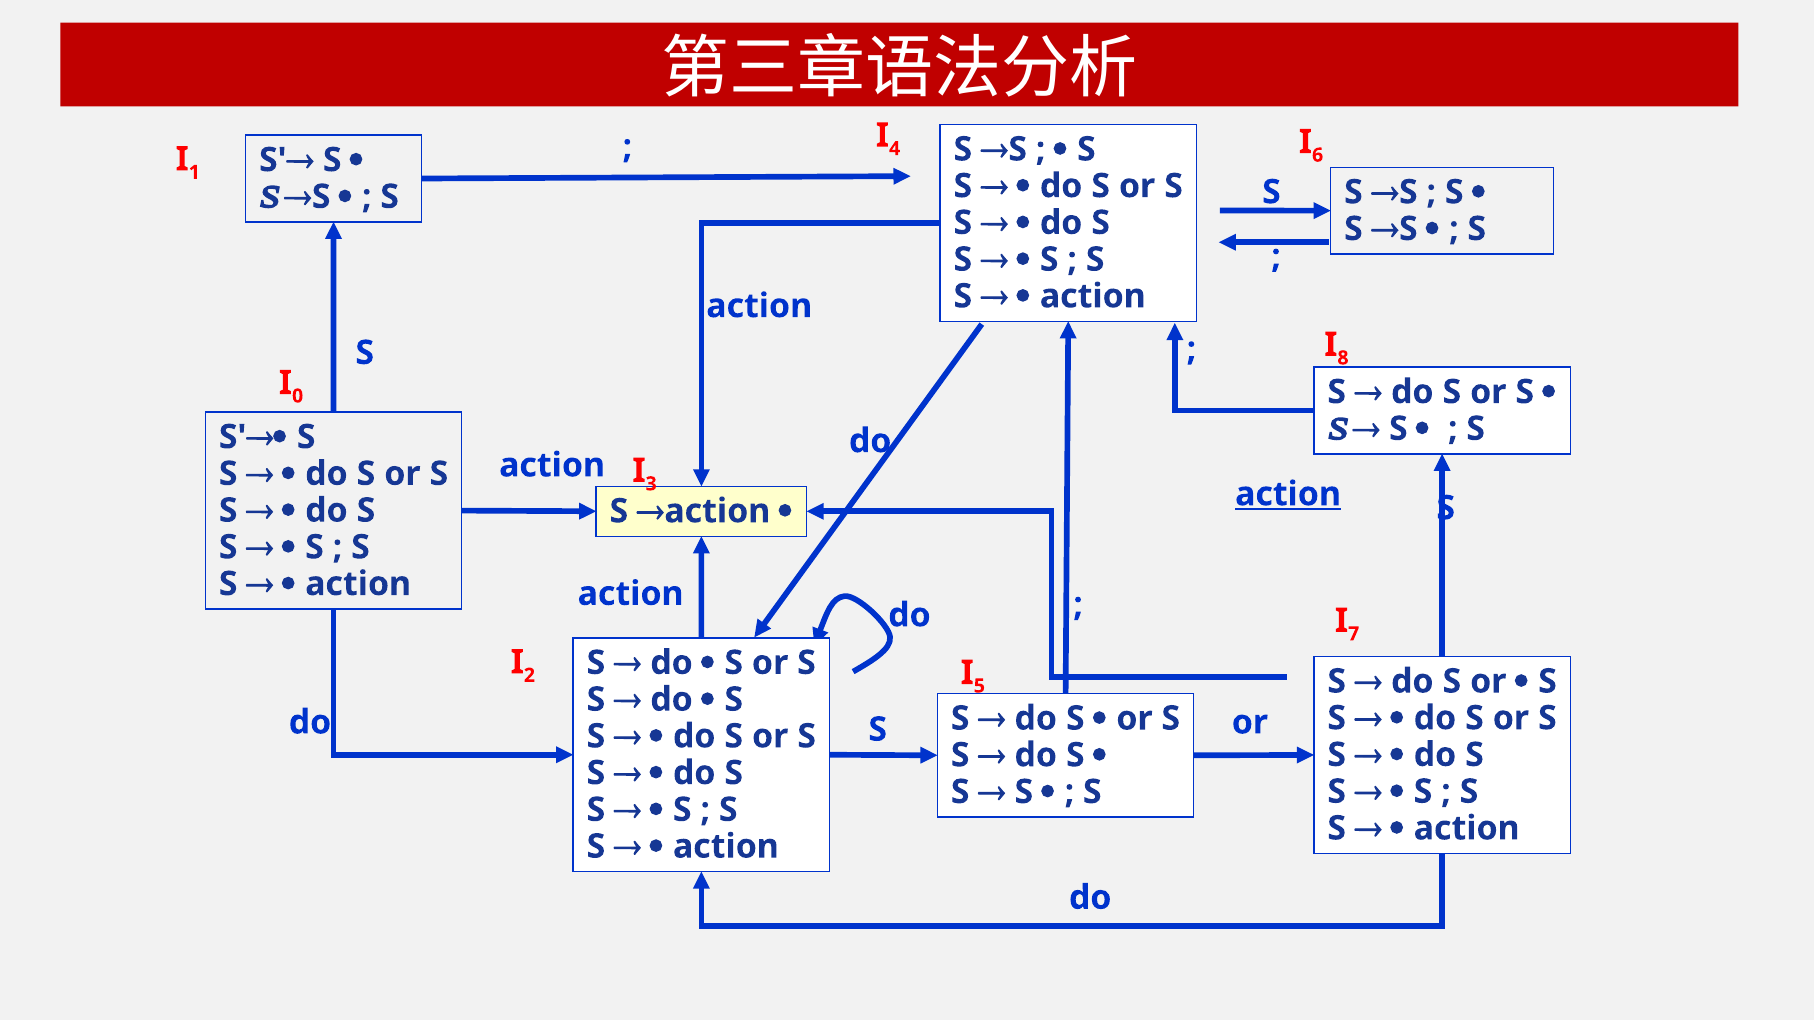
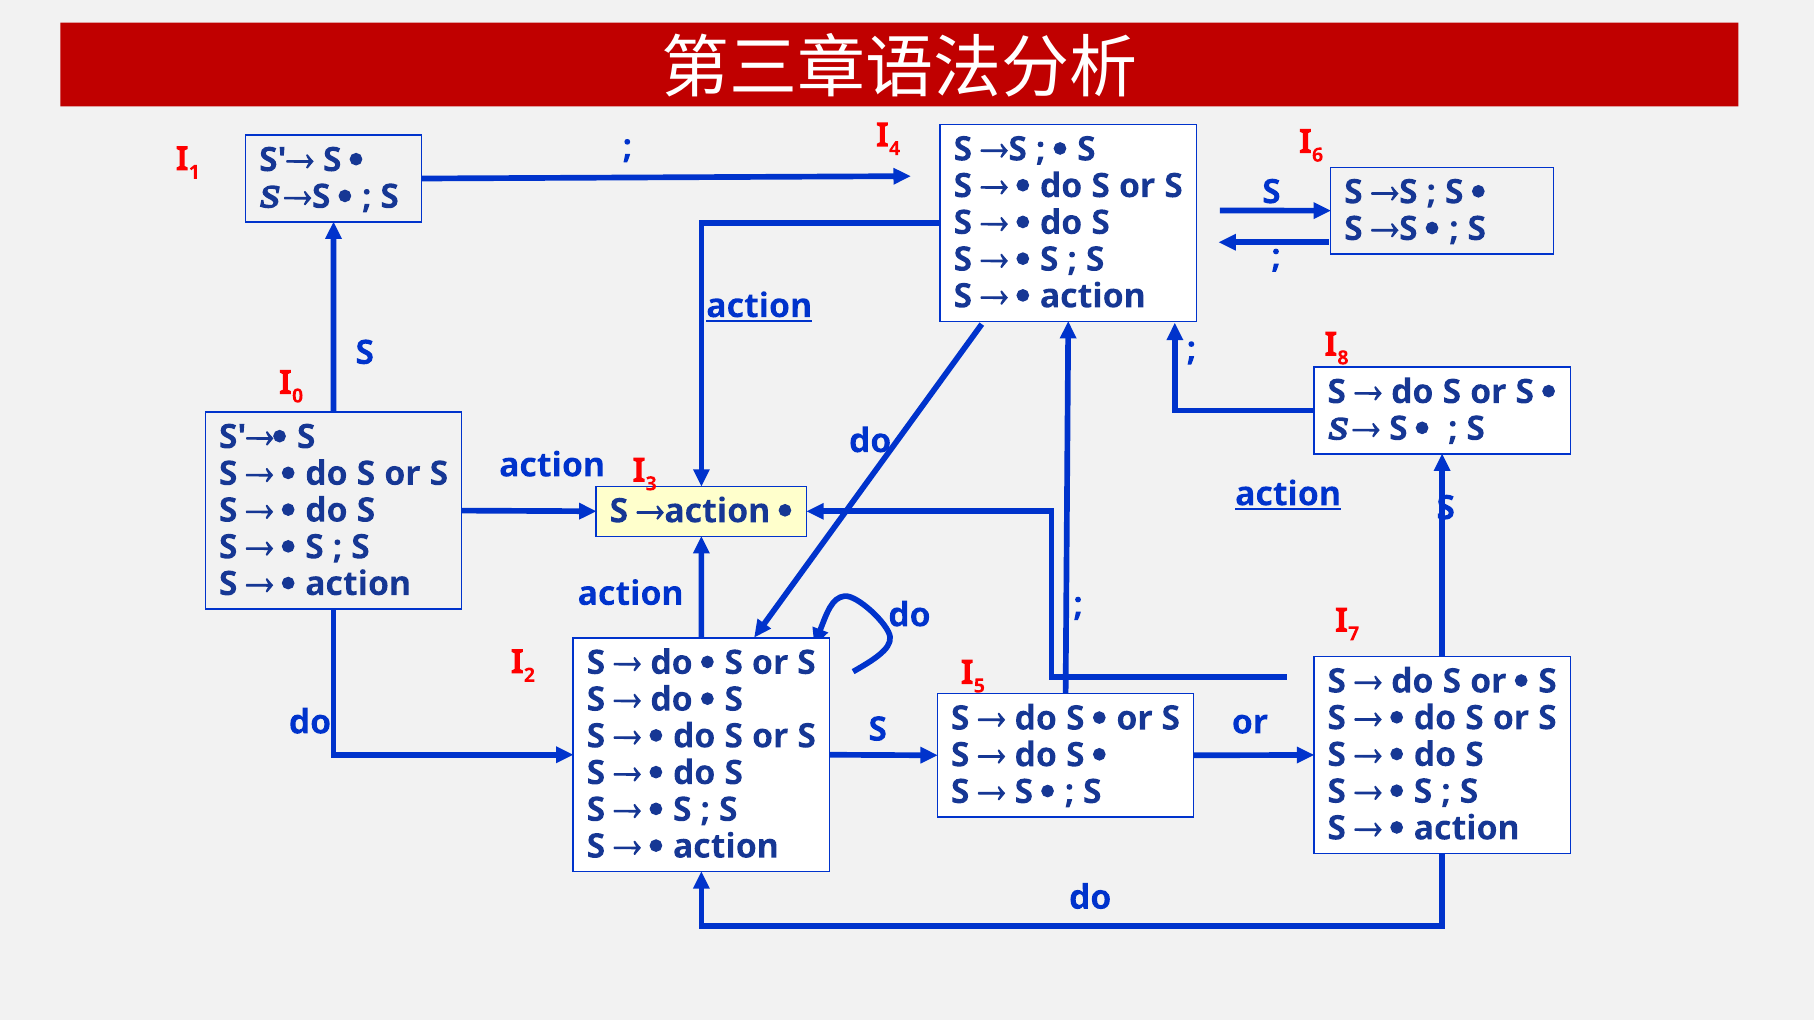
action underline: none -> present (759, 306)
